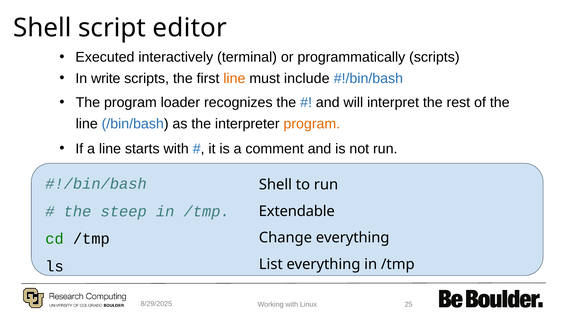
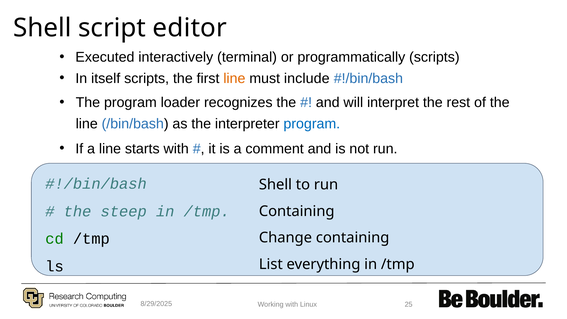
write: write -> itself (106, 78)
program colour: orange -> blue (312, 124)
Extendable: Extendable -> Containing (297, 211)
Change everything: everything -> containing (353, 238)
